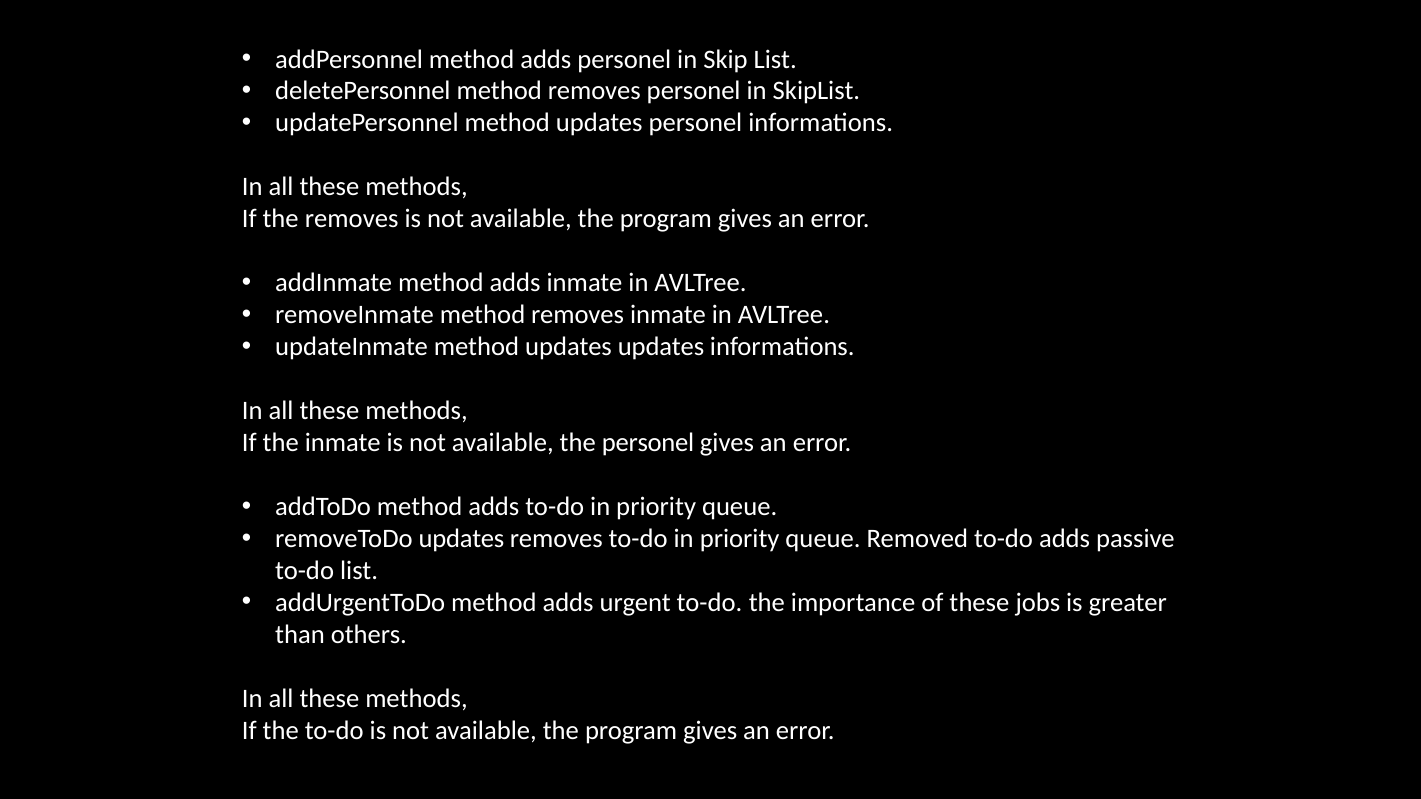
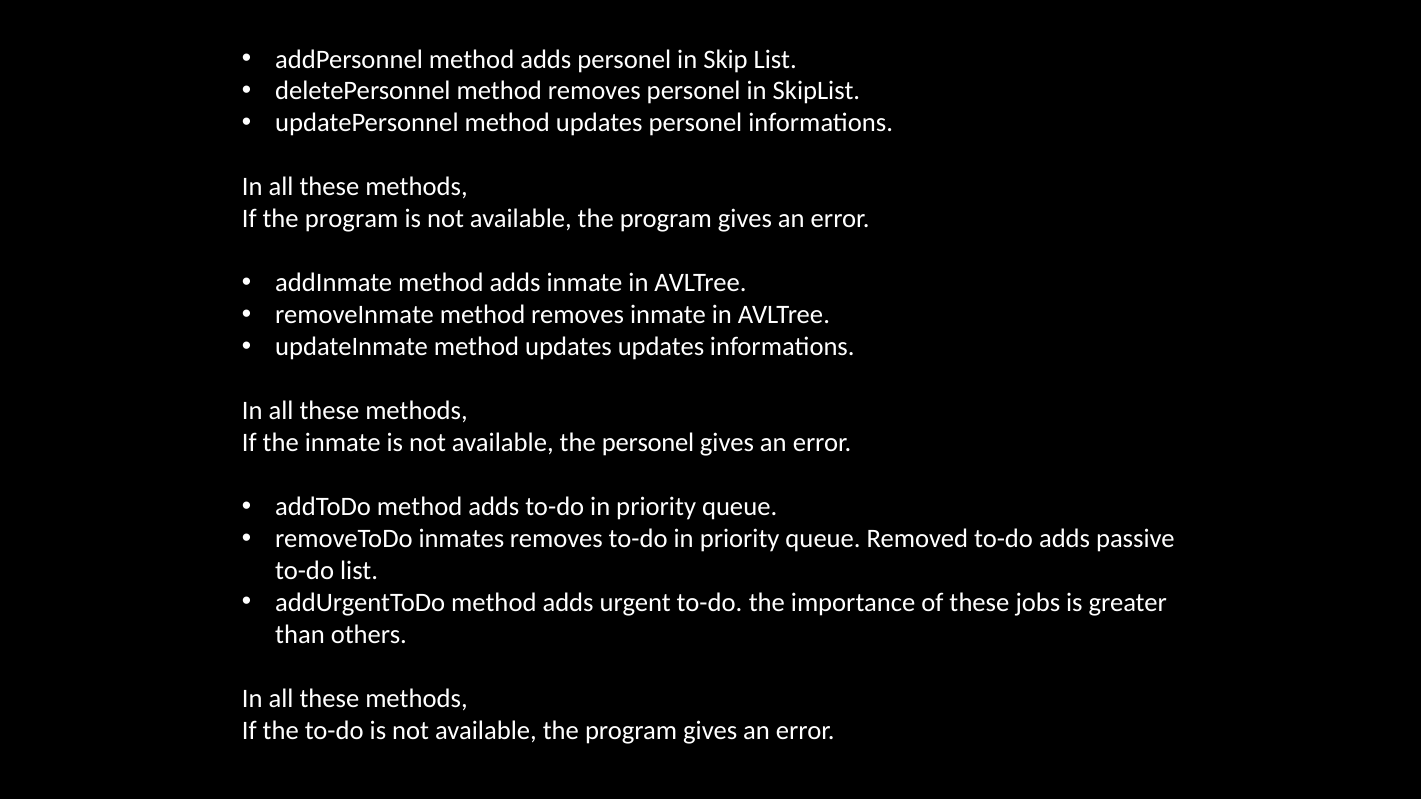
If the removes: removes -> program (352, 219)
removeToDo updates: updates -> inmates (461, 539)
